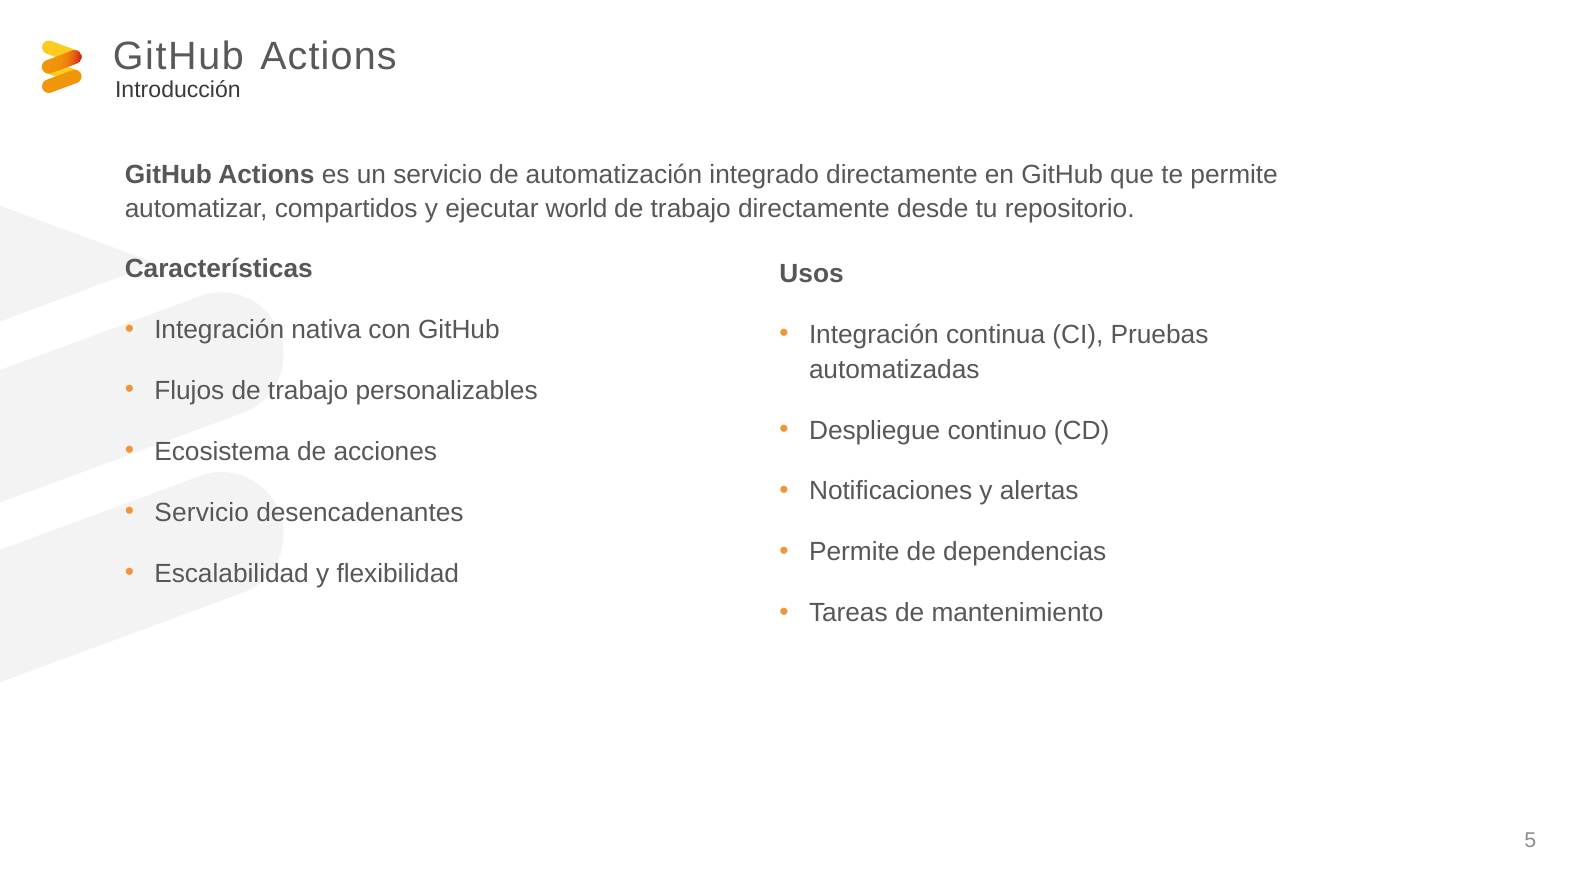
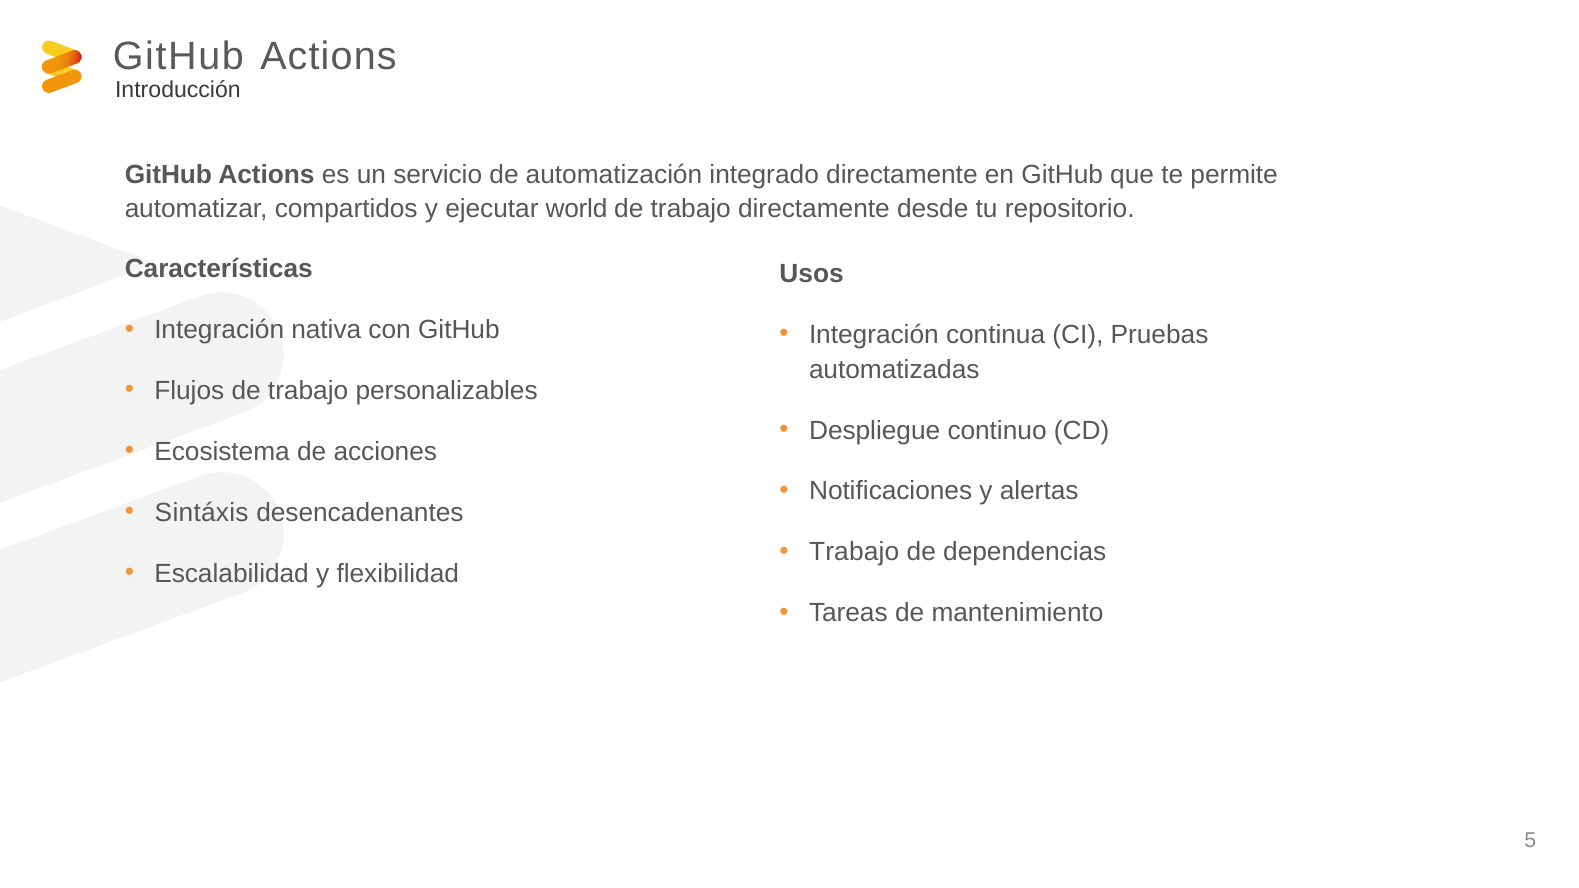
Servicio: Servicio -> Sintáxis (202, 513)
Permite: Permite -> Trabajo (854, 552)
